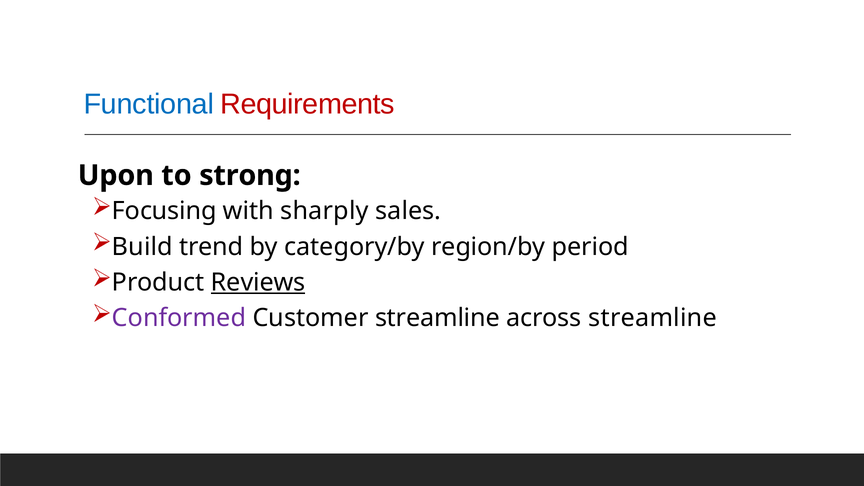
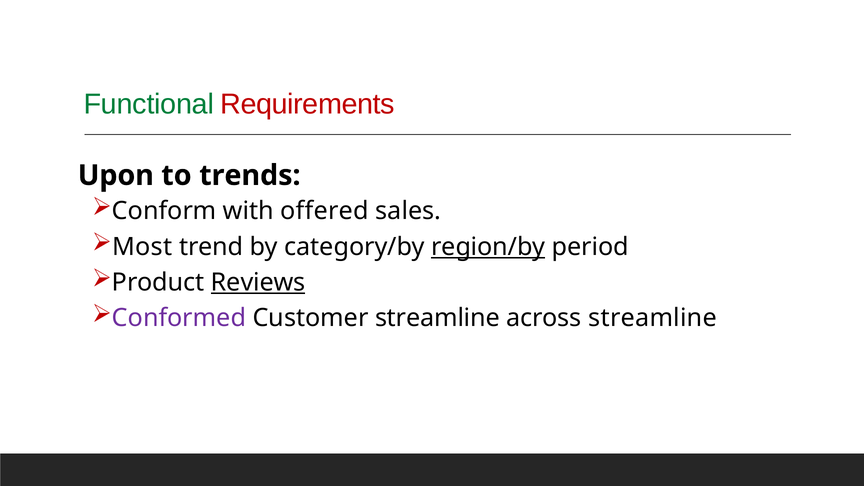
Functional colour: blue -> green (149, 104)
strong: strong -> trends (250, 175)
Focusing: Focusing -> Conform (164, 211)
sharply: sharply -> offered (325, 211)
Build: Build -> Most (142, 247)
region/by underline: none -> present (488, 247)
